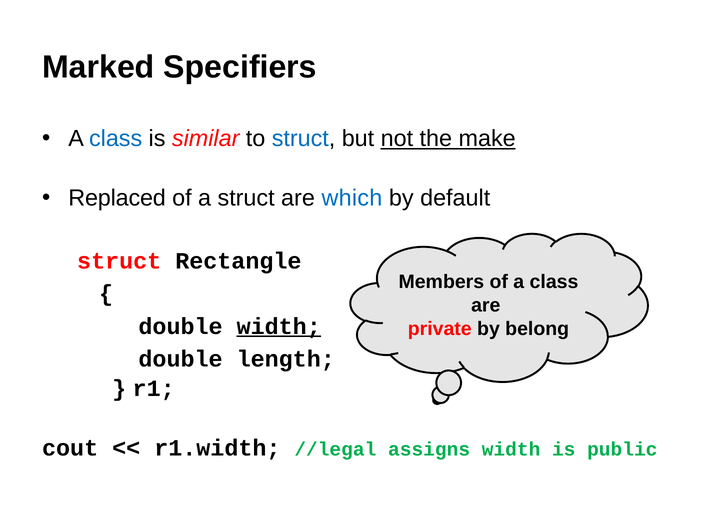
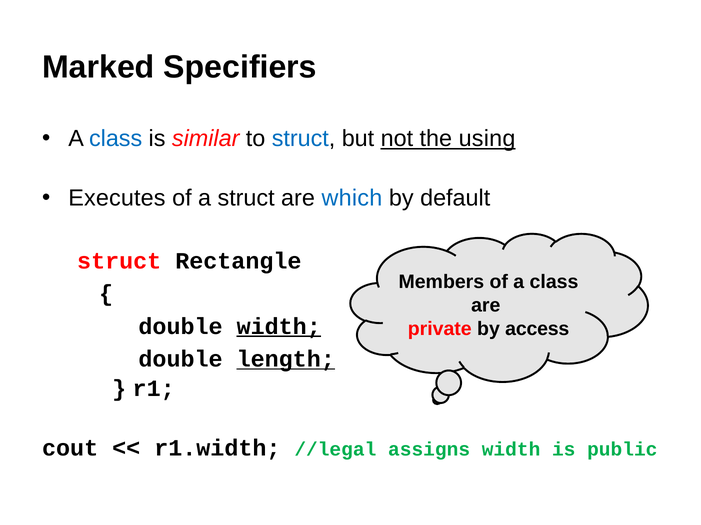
make: make -> using (487, 139)
Replaced: Replaced -> Executes (117, 198)
belong: belong -> access (537, 329)
length underline: none -> present (286, 360)
